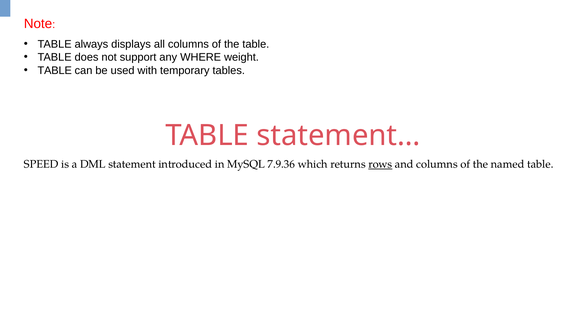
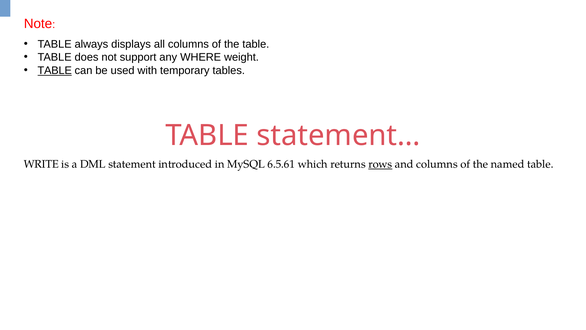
TABLE underline: none -> present (55, 70)
SPEED: SPEED -> WRITE (41, 164)
7.9.36: 7.9.36 -> 6.5.61 (281, 164)
